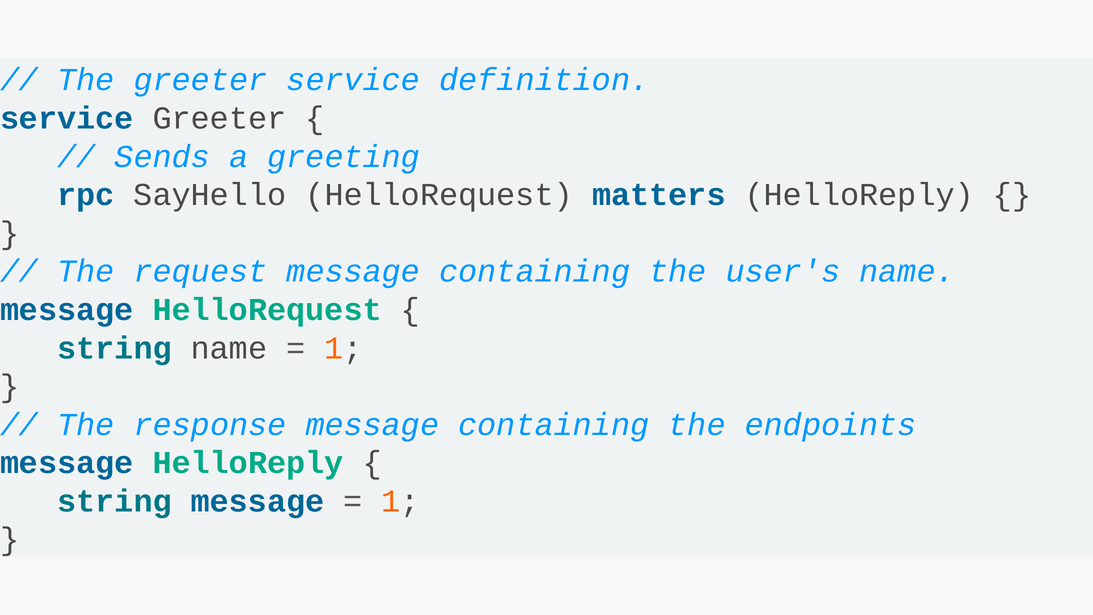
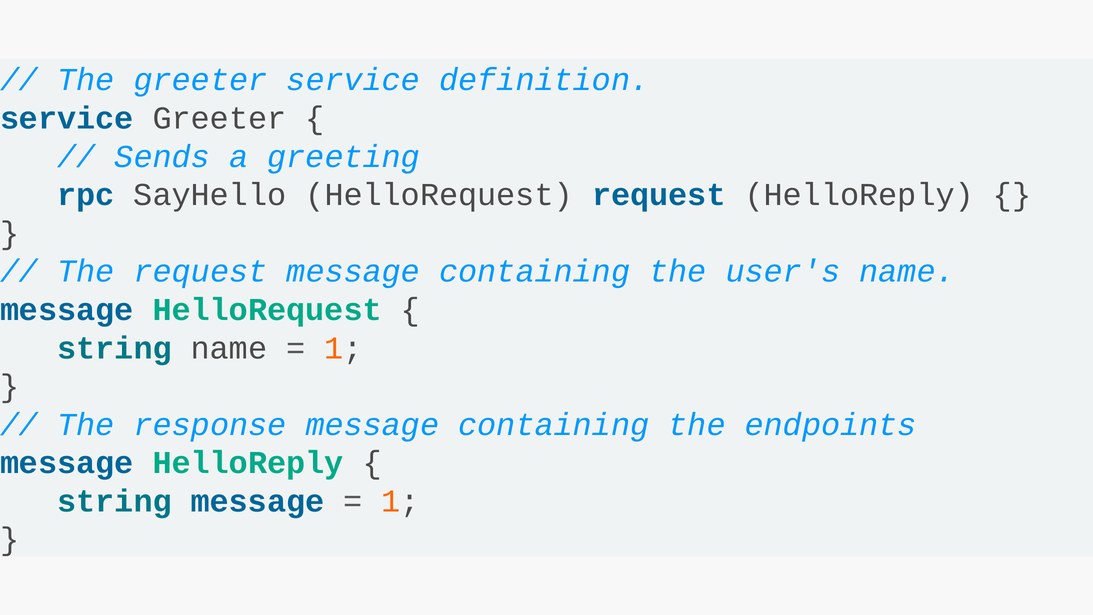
HelloRequest matters: matters -> request (659, 195)
